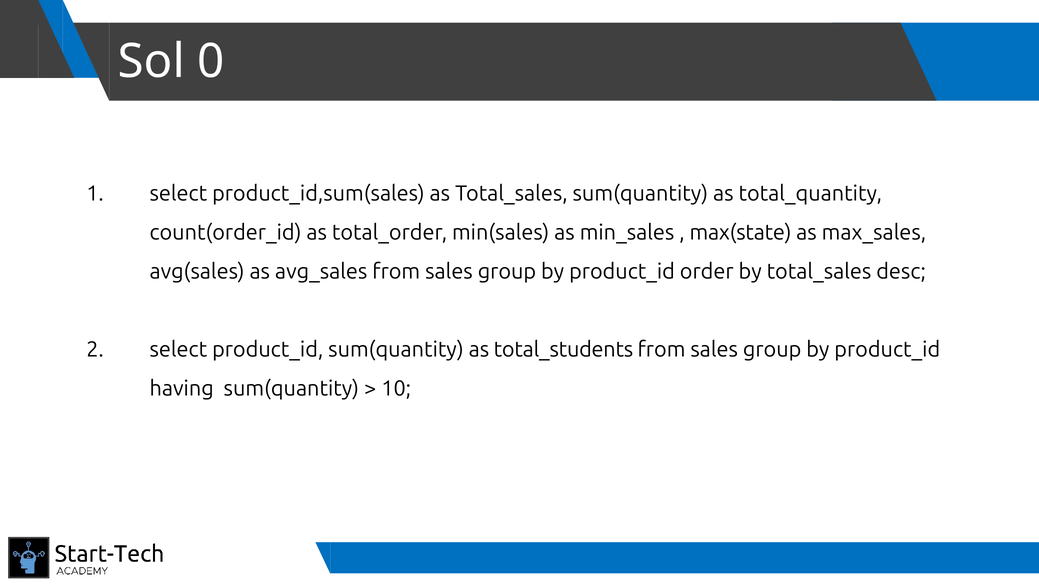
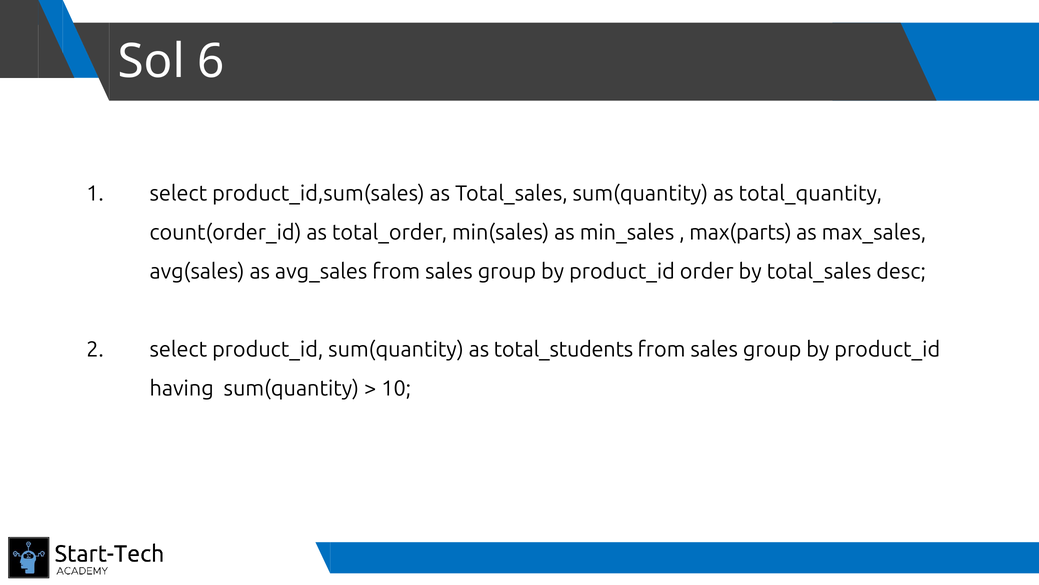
0: 0 -> 6 (211, 61)
max(state: max(state -> max(parts (741, 233)
